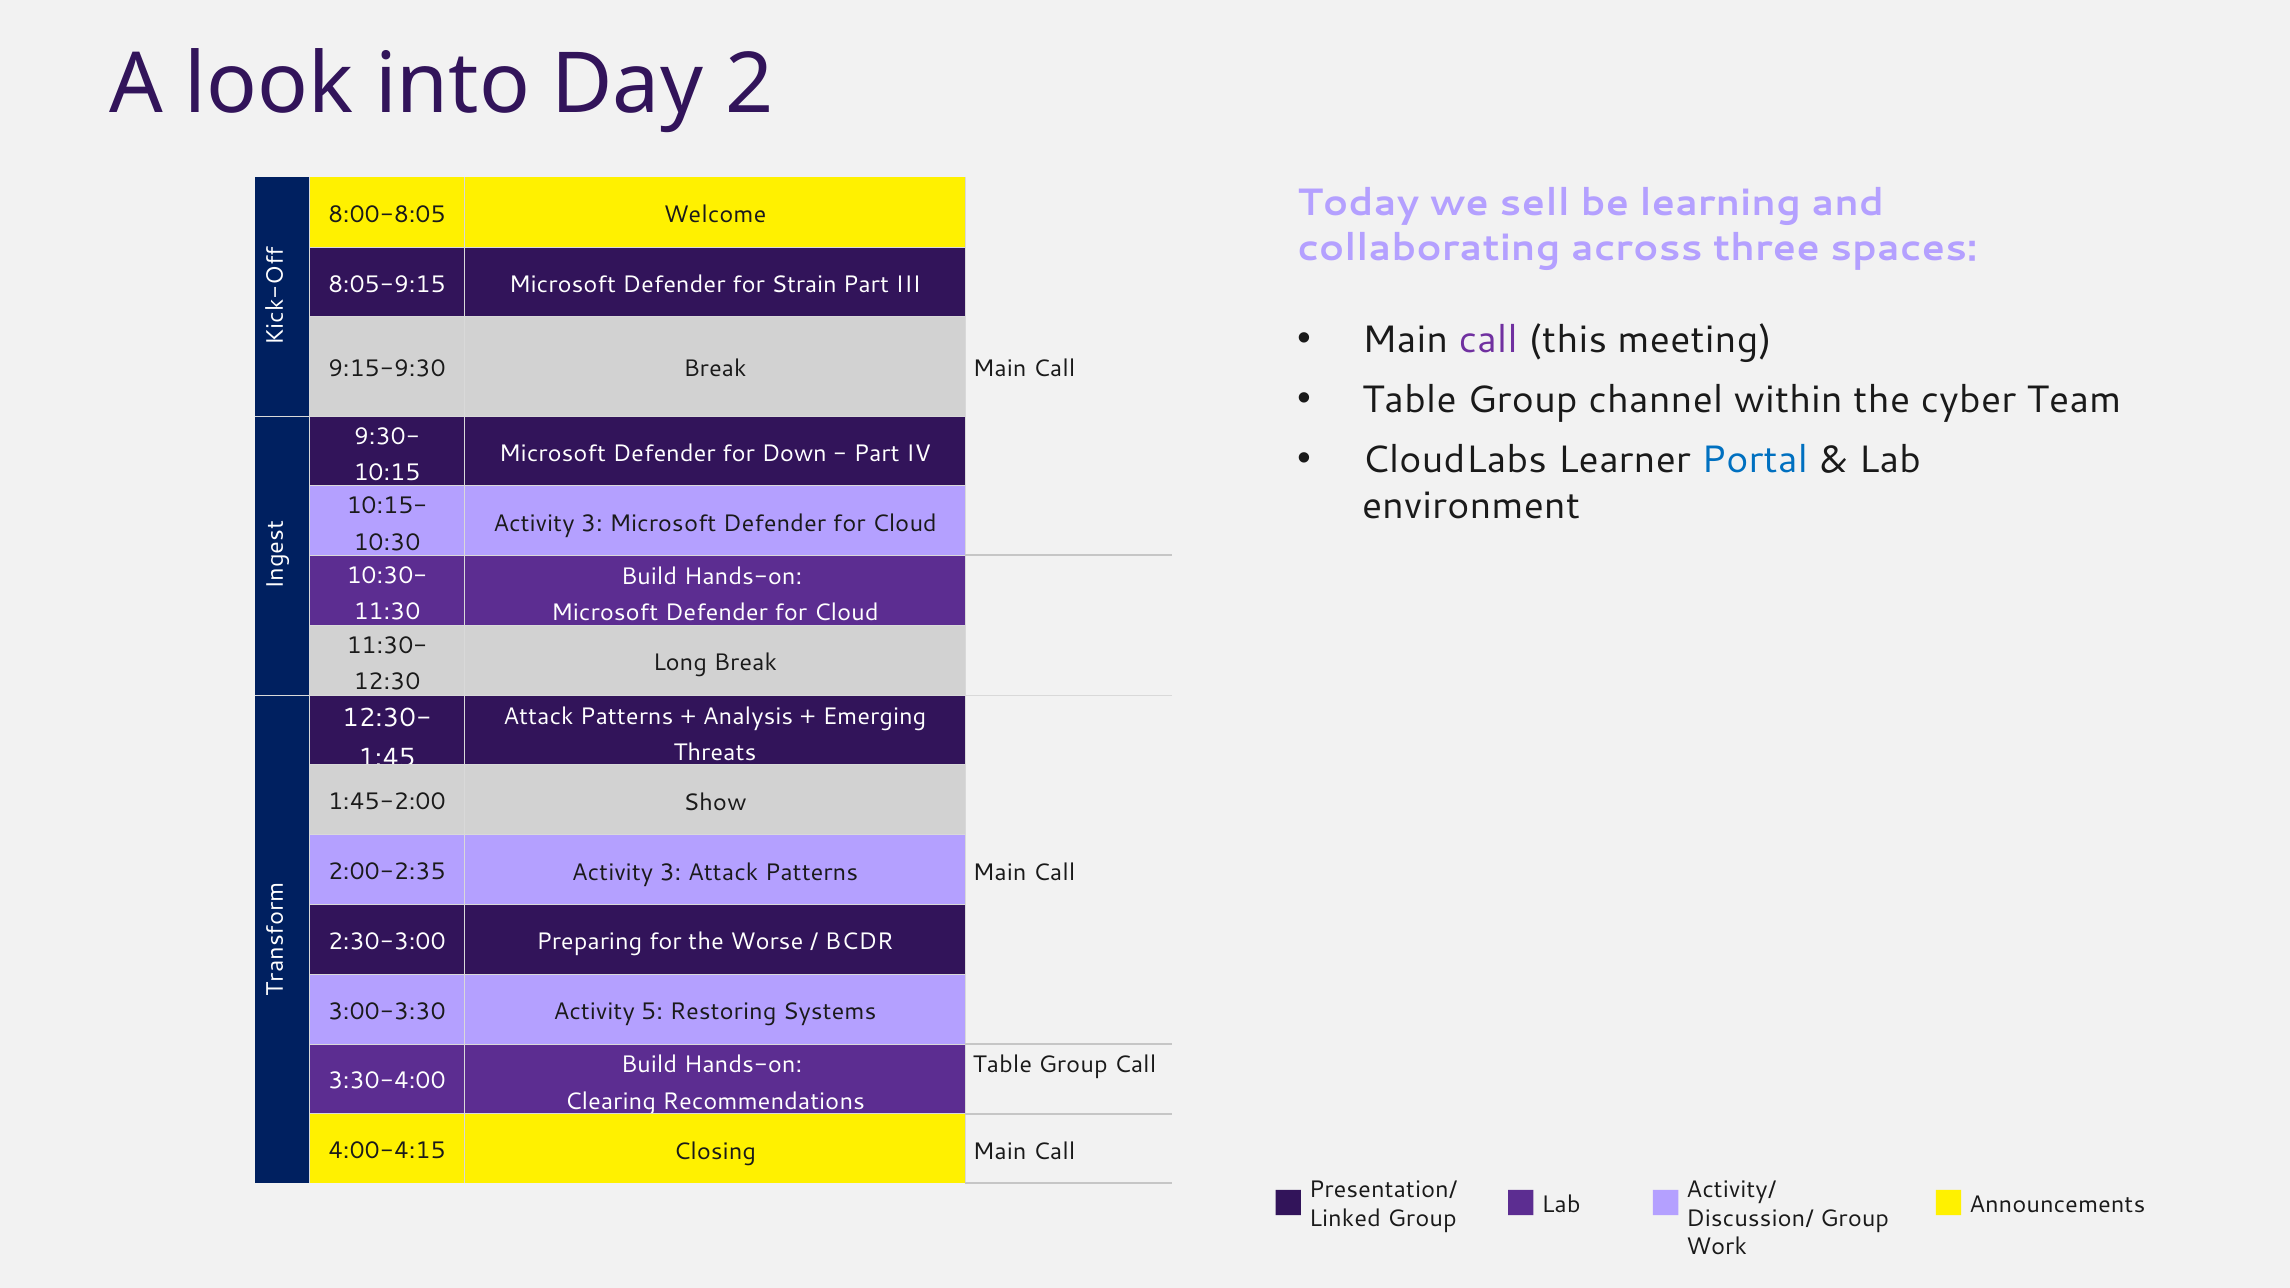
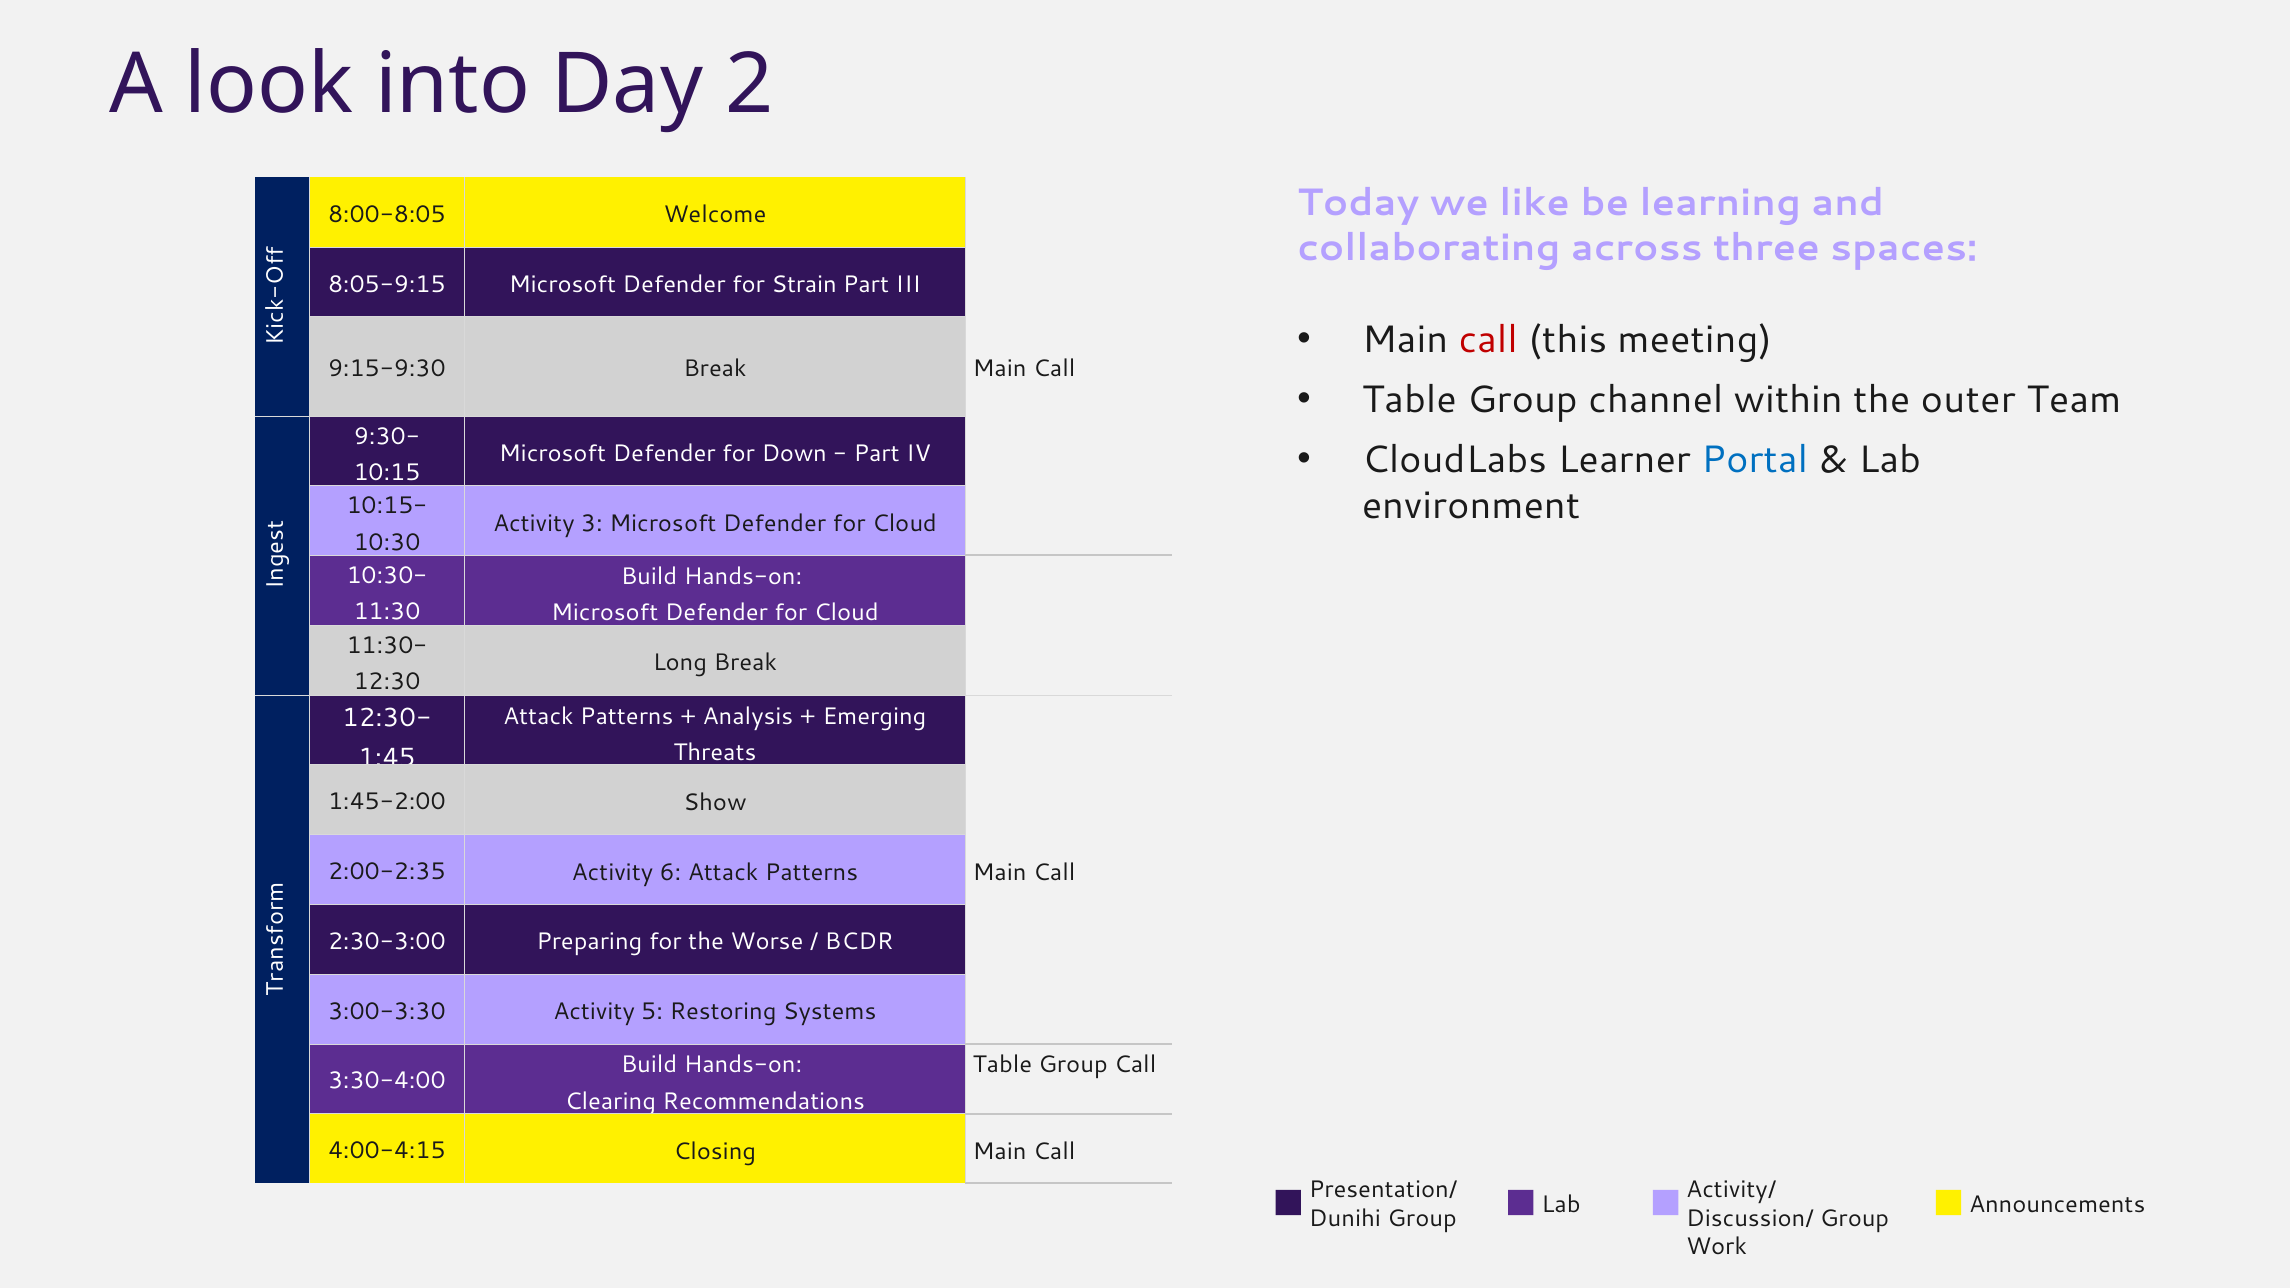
sell: sell -> like (1535, 203)
call colour: purple -> red (1488, 340)
cyber: cyber -> outer (1968, 400)
2:00-2:35 Activity 3: 3 -> 6 (670, 872)
Linked: Linked -> Dunihi (1345, 1218)
